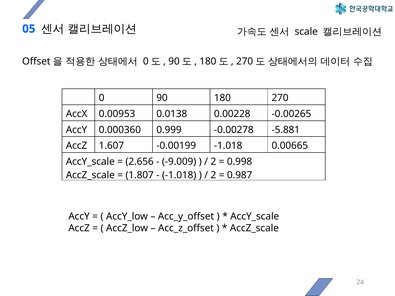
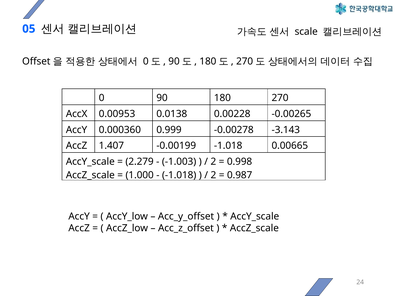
-5.881: -5.881 -> -3.143 (286, 130)
1.607: 1.607 -> 1.407 (111, 146)
2.656: 2.656 -> 2.279 (140, 162)
-9.009: -9.009 -> -1.003 (179, 162)
1.807: 1.807 -> 1.000 (140, 175)
